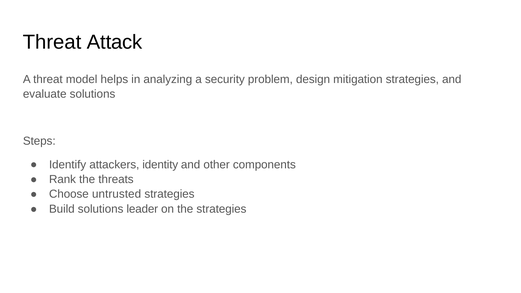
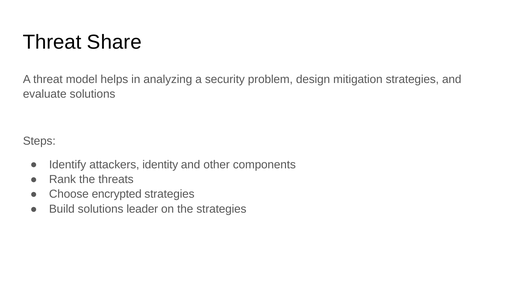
Attack: Attack -> Share (114, 42)
untrusted: untrusted -> encrypted (117, 194)
